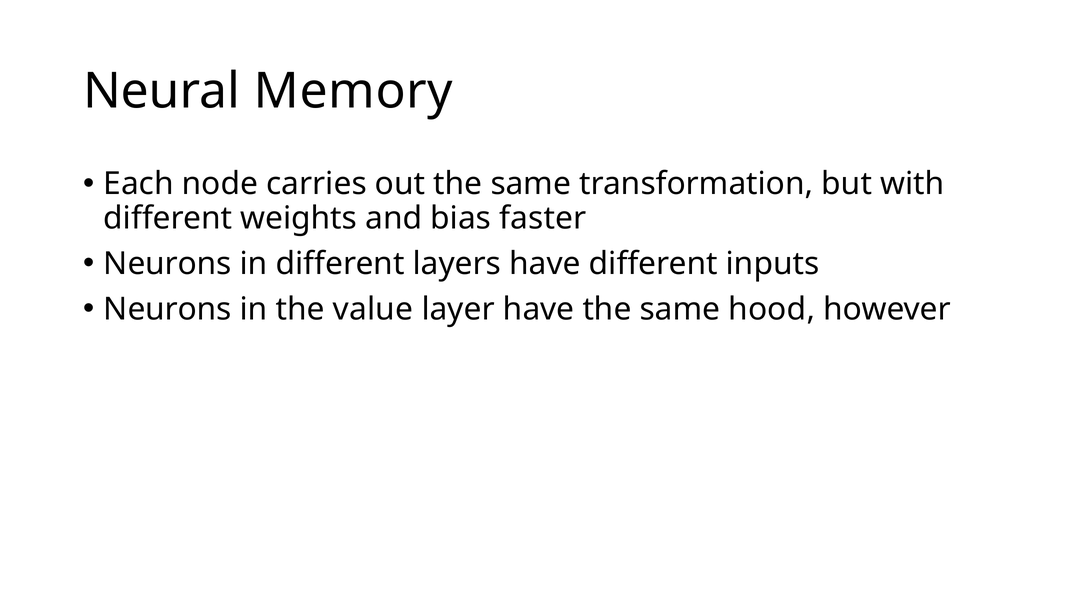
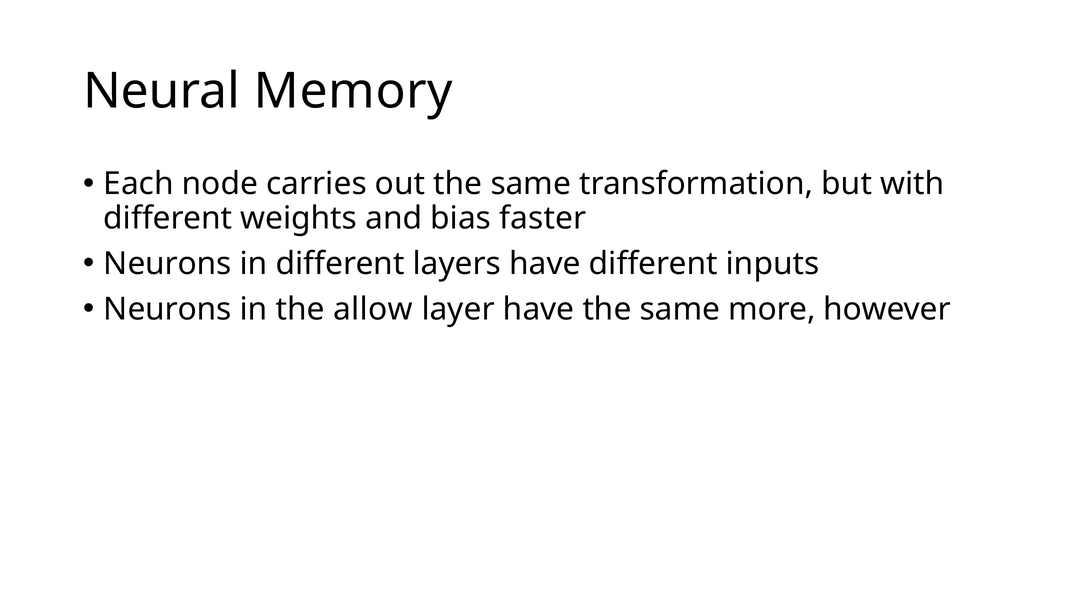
value: value -> allow (373, 309)
hood: hood -> more (772, 309)
